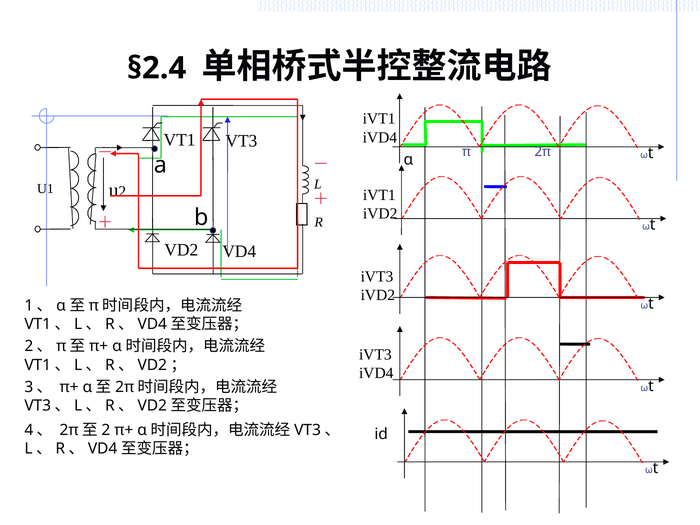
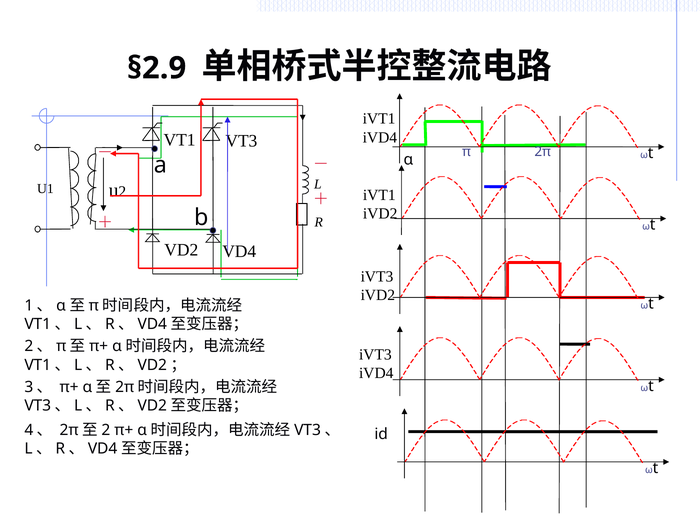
§2.4: §2.4 -> §2.9 (157, 68)
